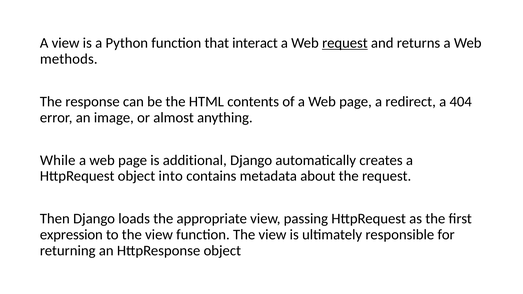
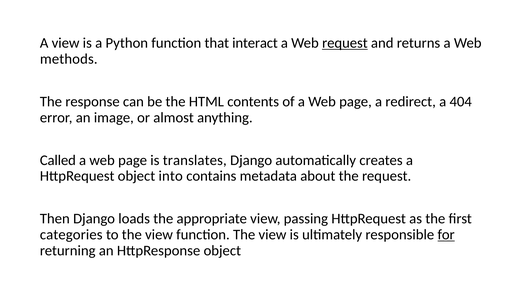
While: While -> Called (58, 160)
additional: additional -> translates (195, 160)
expression: expression -> categories (71, 235)
for underline: none -> present (446, 235)
